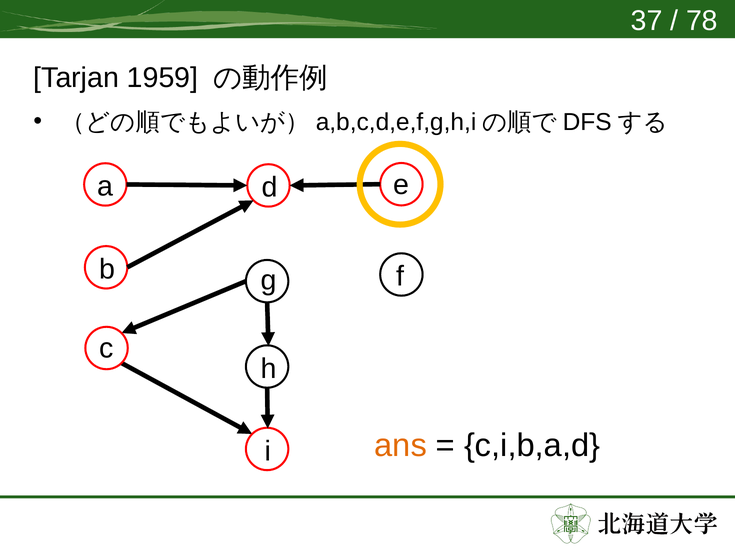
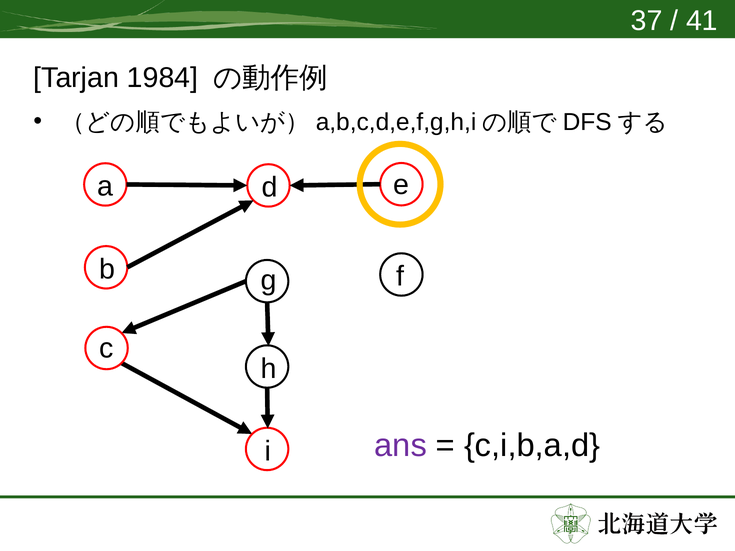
78: 78 -> 41 (702, 21)
1959: 1959 -> 1984 (163, 78)
ans colour: orange -> purple (401, 445)
